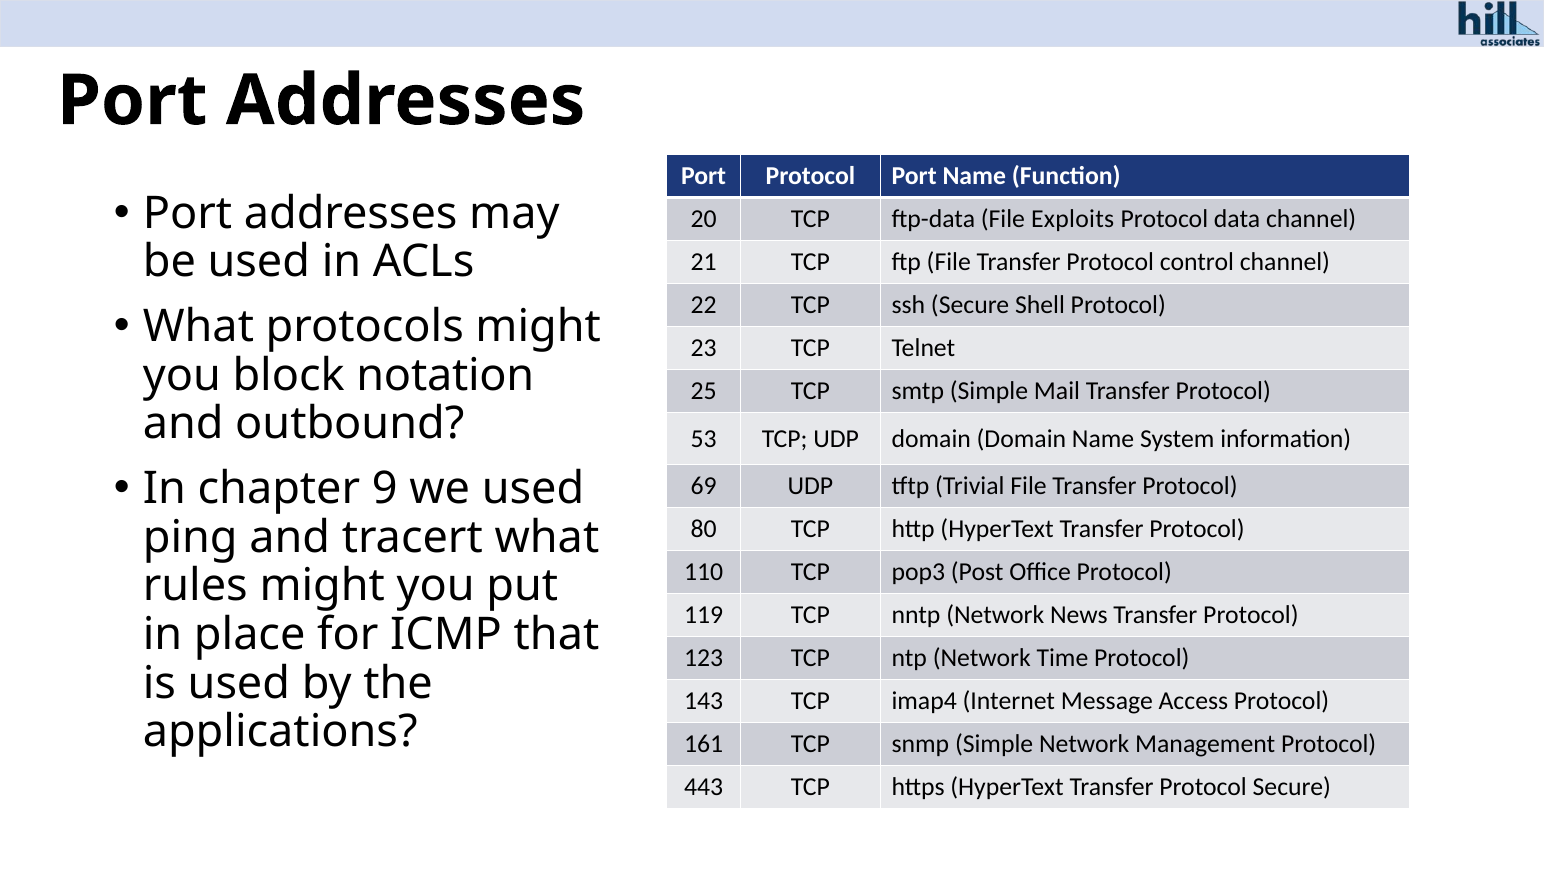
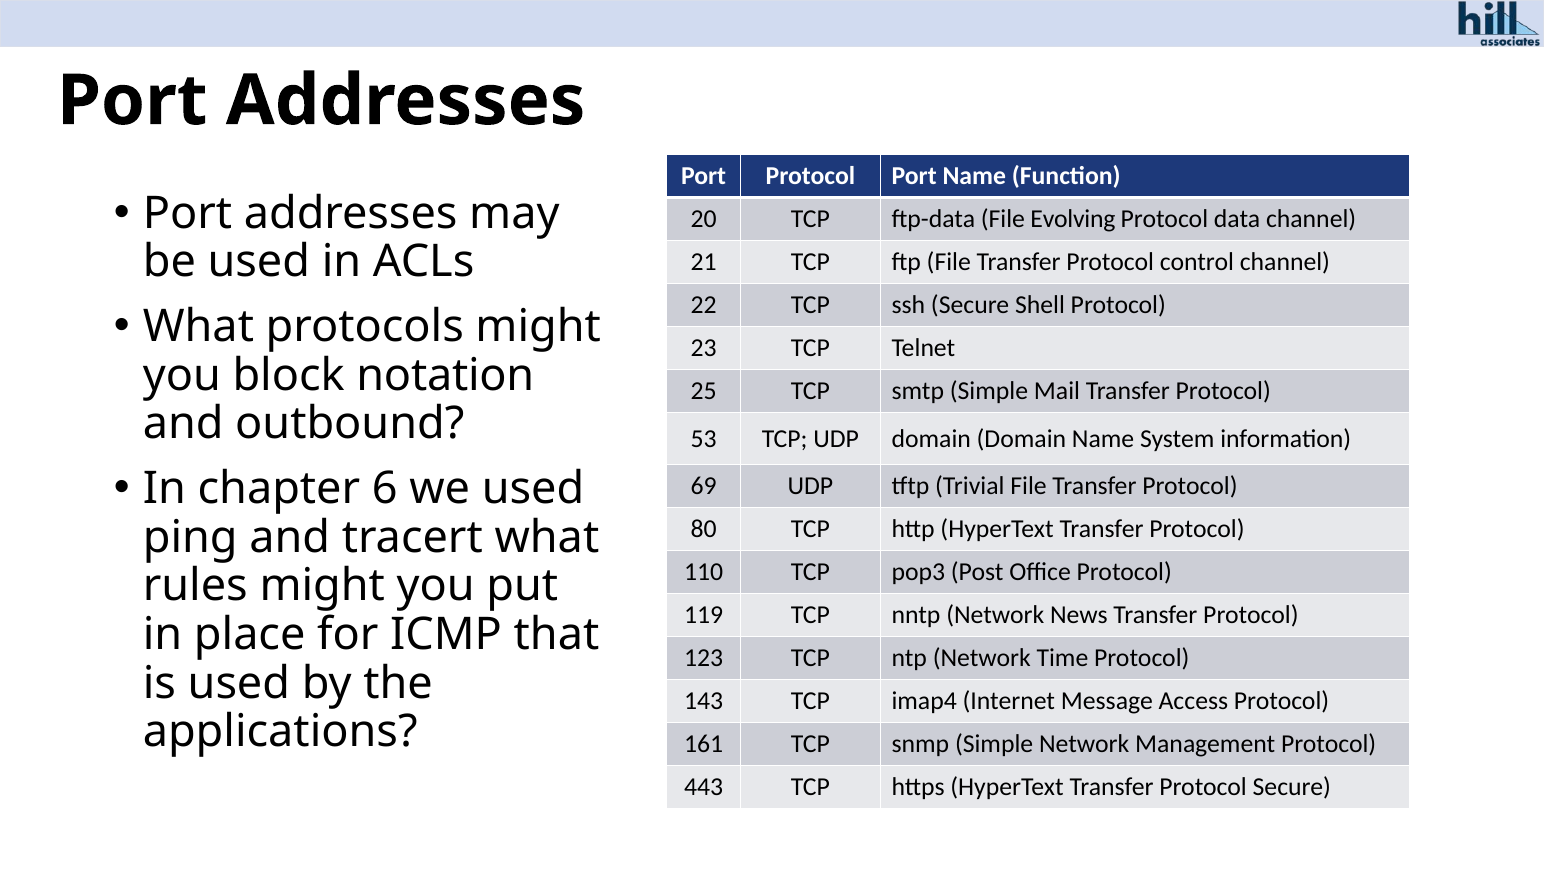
Exploits: Exploits -> Evolving (1073, 219)
9: 9 -> 6 (385, 488)
